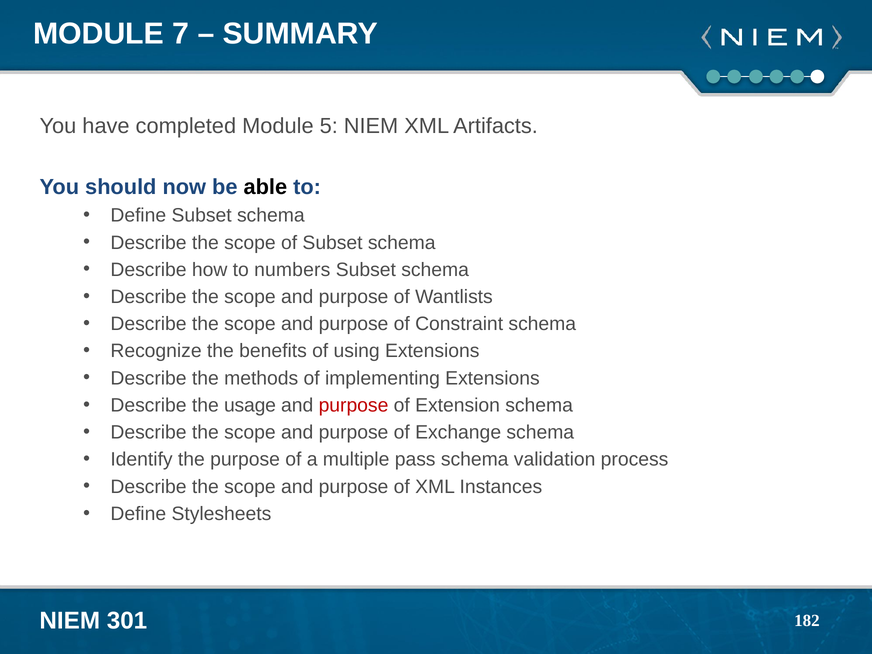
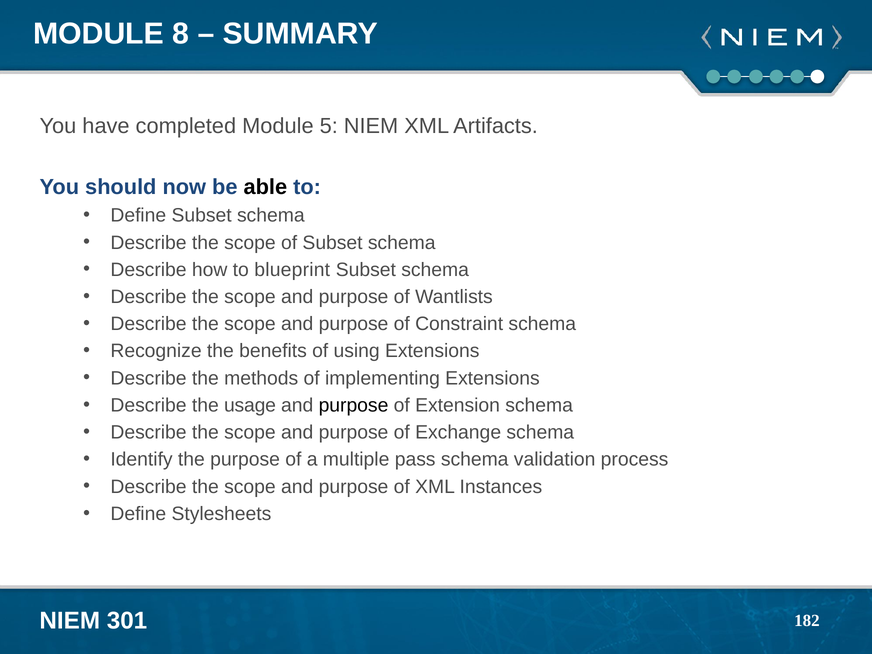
7: 7 -> 8 (181, 34)
numbers: numbers -> blueprint (292, 270)
purpose colour: red -> black (354, 405)
